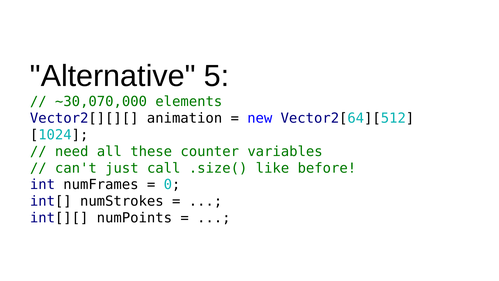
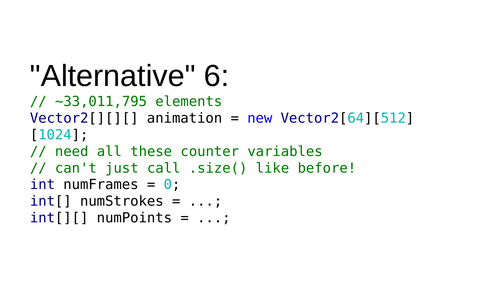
5: 5 -> 6 (217, 76)
~30,070,000: ~30,070,000 -> ~33,011,795 (101, 101)
